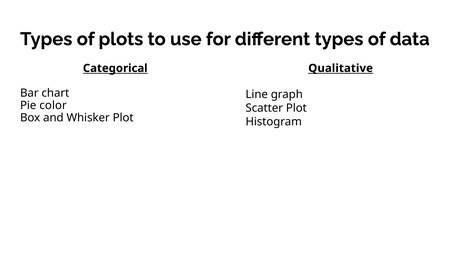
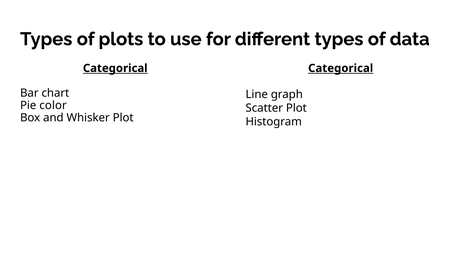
Qualitative: Qualitative -> Categorical (341, 68)
